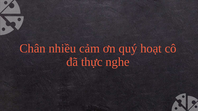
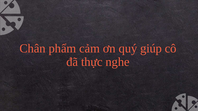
nhiều: nhiều -> phẩm (62, 49)
hoạt: hoạt -> giúp (151, 49)
